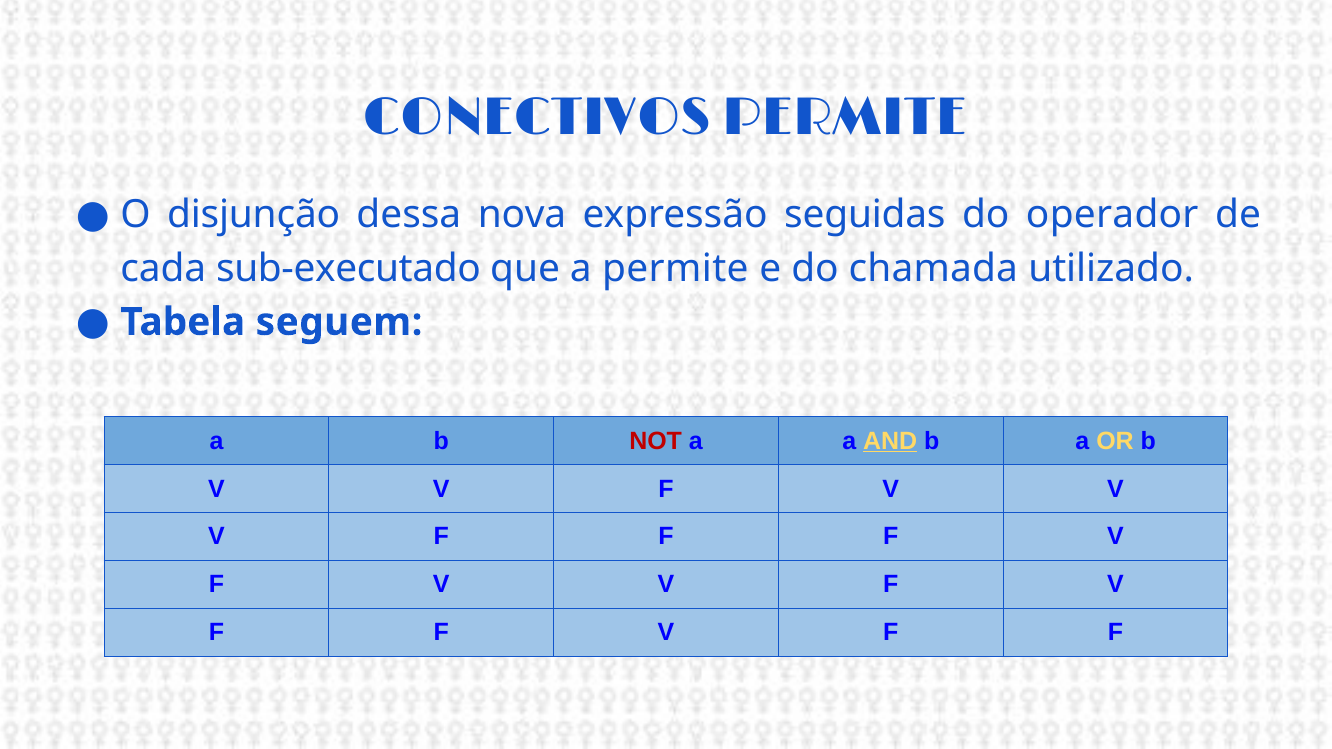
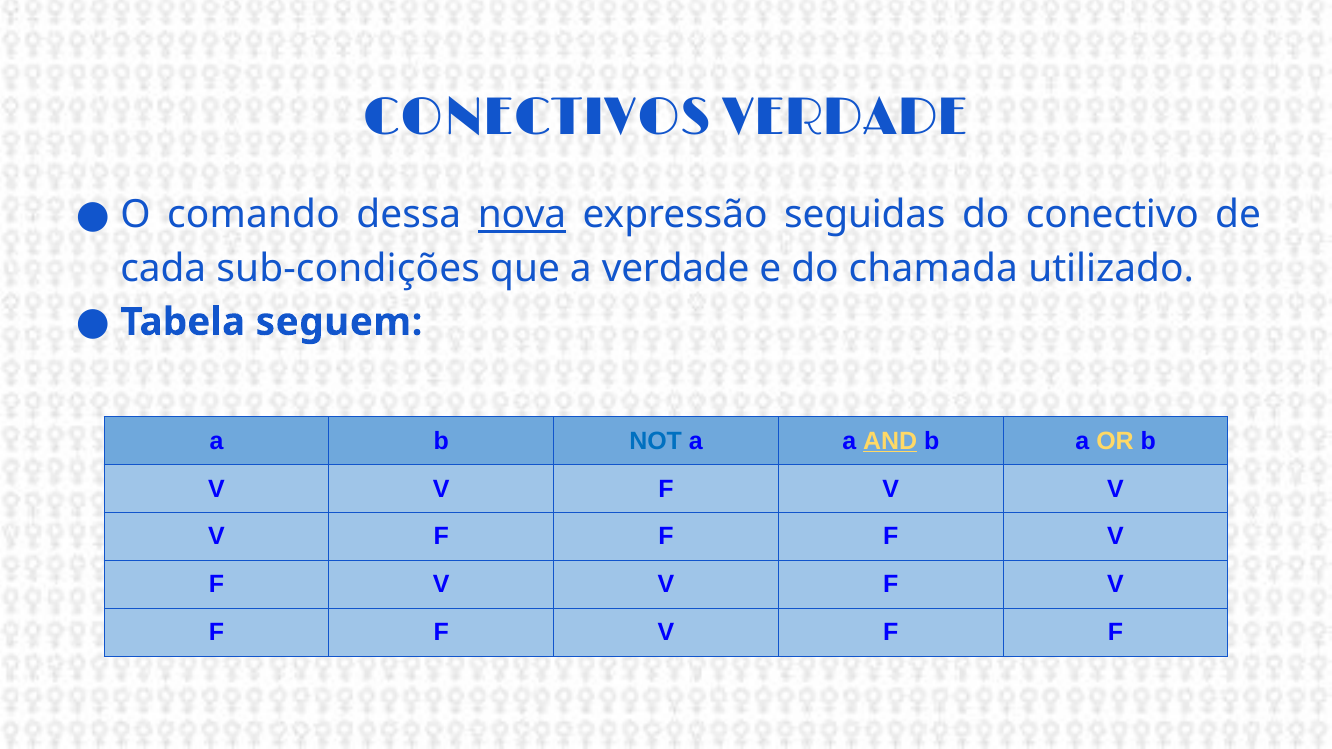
CONECTIVOS PERMITE: PERMITE -> VERDADE (845, 117)
disjunção: disjunção -> comando (253, 215)
nova underline: none -> present (522, 215)
operador: operador -> conectivo (1112, 215)
sub-executado: sub-executado -> sub-condições (348, 269)
a permite: permite -> verdade (676, 269)
NOT colour: red -> blue (656, 441)
